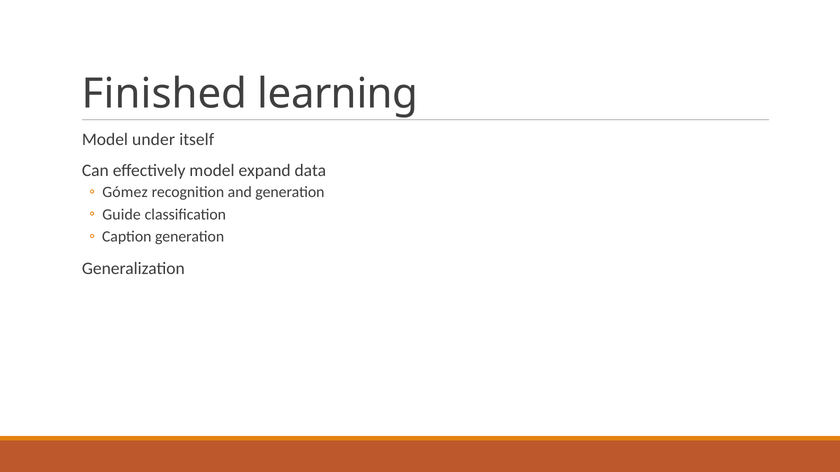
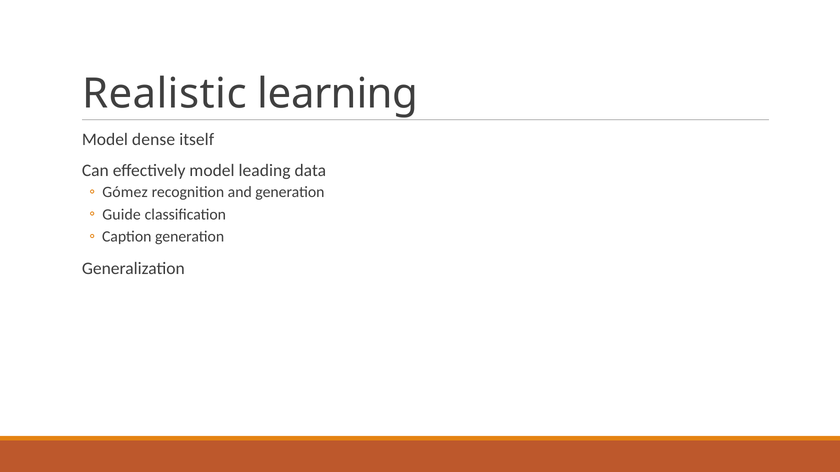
Finished: Finished -> Realistic (164, 94)
under: under -> dense (154, 140)
expand: expand -> leading (265, 171)
